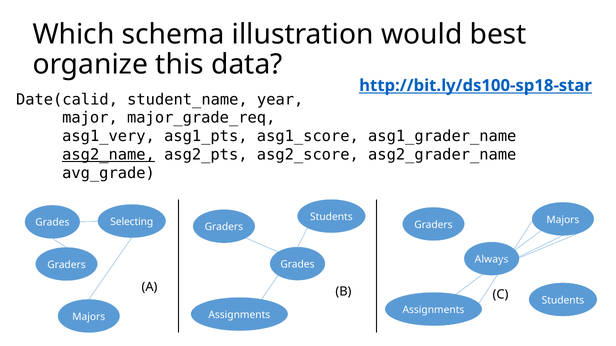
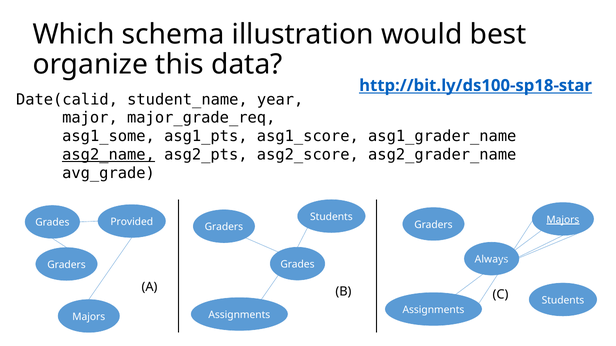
asg1_very: asg1_very -> asg1_some (109, 137)
Majors underline: none -> present (563, 220)
Selecting: Selecting -> Provided (132, 222)
